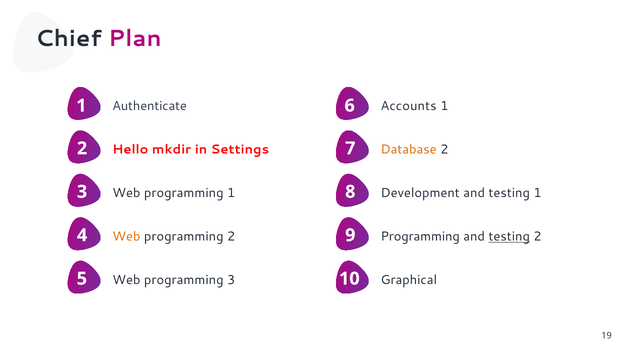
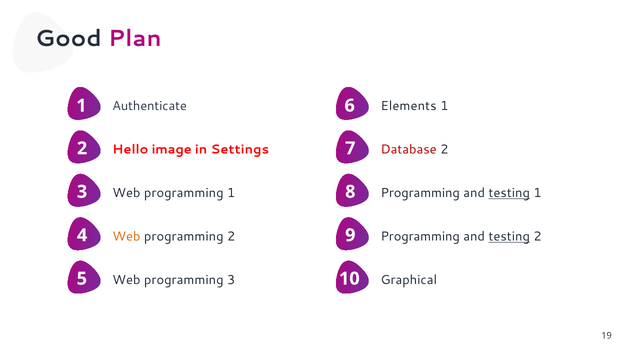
Chief: Chief -> Good (68, 39)
Accounts: Accounts -> Elements (409, 106)
mkdir: mkdir -> image (172, 150)
Database colour: orange -> red (409, 150)
Development: Development -> Programming (420, 193)
testing underline: none -> present (509, 193)
